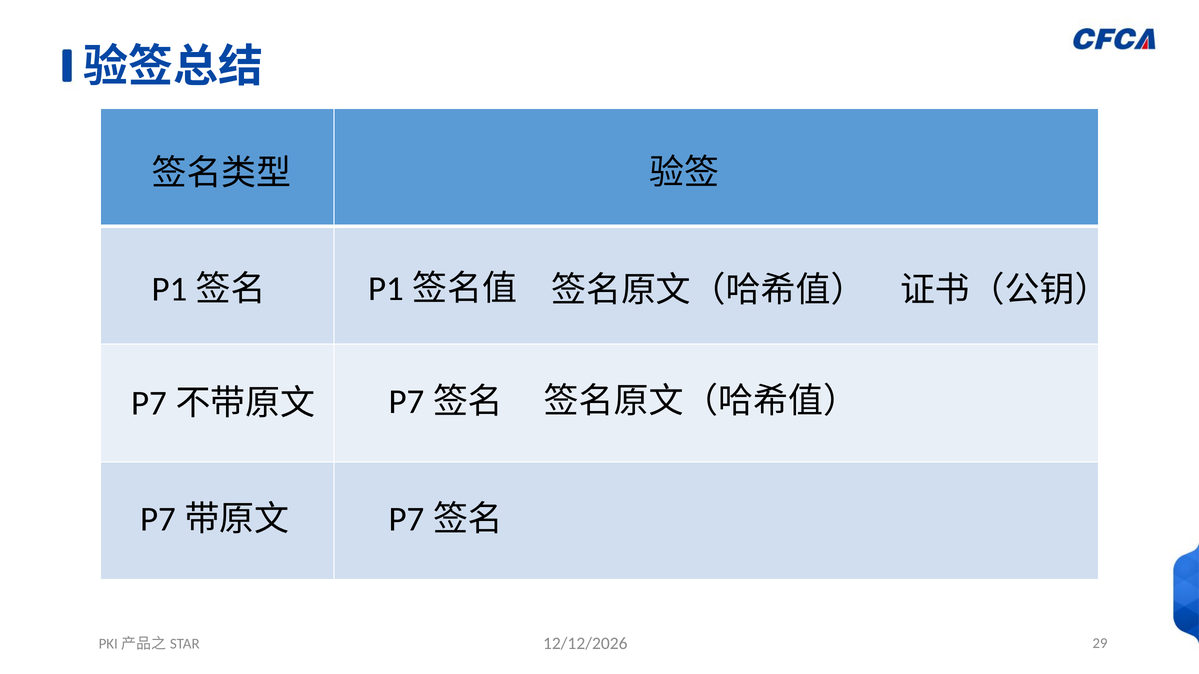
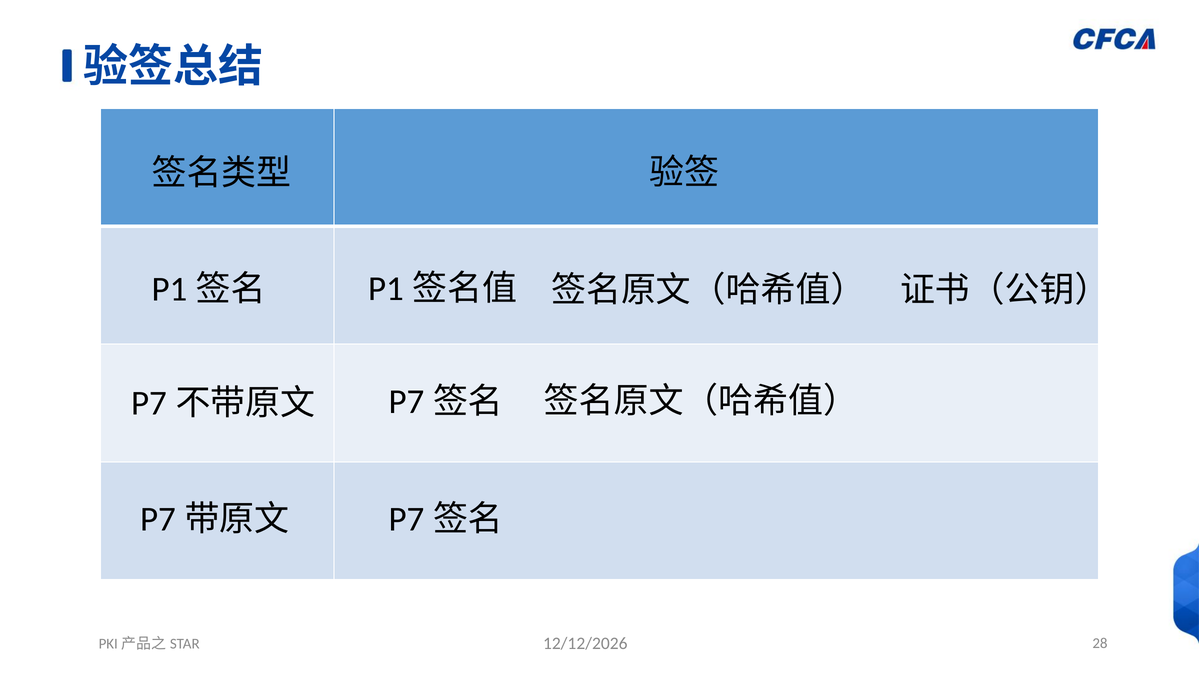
29: 29 -> 28 (1100, 644)
